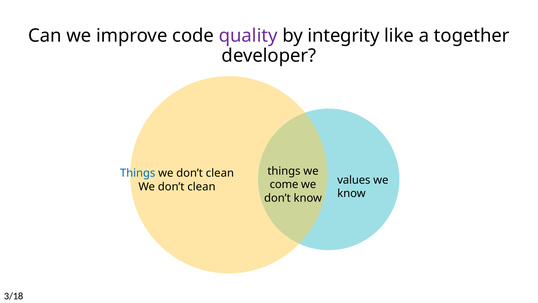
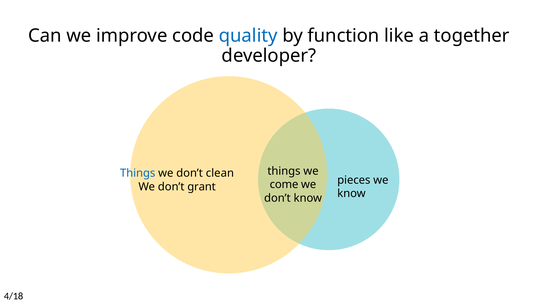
quality colour: purple -> blue (248, 36)
integrity: integrity -> function (344, 36)
values: values -> pieces (354, 180)
clean: clean -> grant (202, 186)
3/18: 3/18 -> 4/18 (14, 296)
